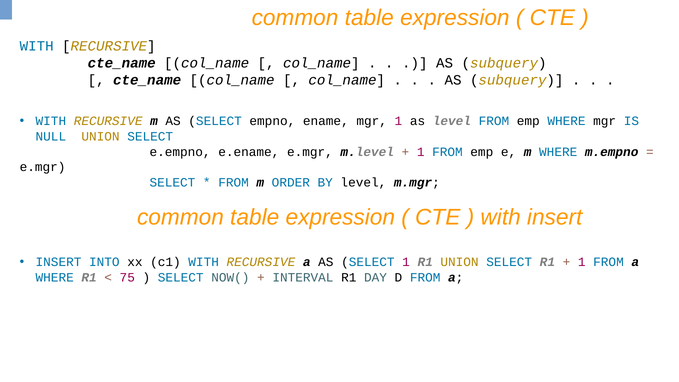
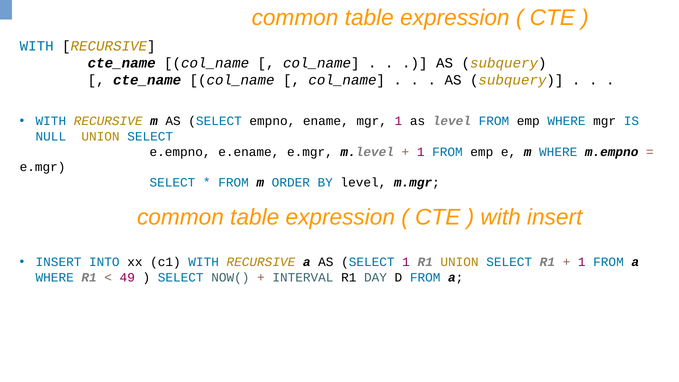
75: 75 -> 49 (127, 278)
